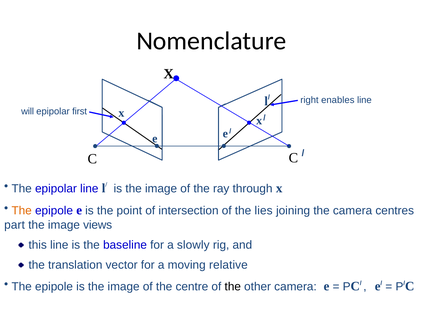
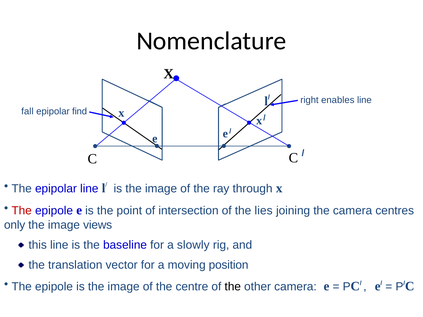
will: will -> fall (27, 112)
first: first -> find (80, 112)
The colour: orange -> red (22, 211)
part: part -> only (15, 225)
relative: relative -> position (229, 265)
